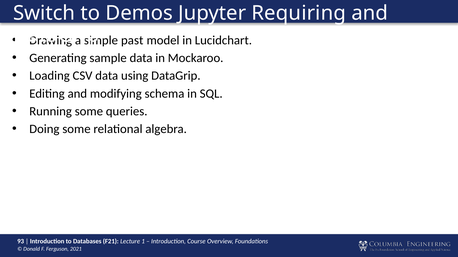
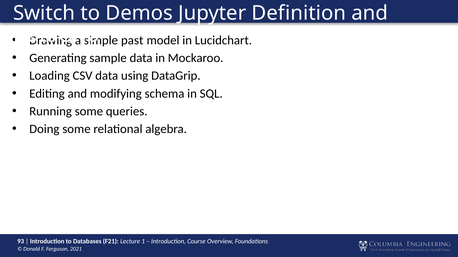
Requiring: Requiring -> Definition (299, 13)
